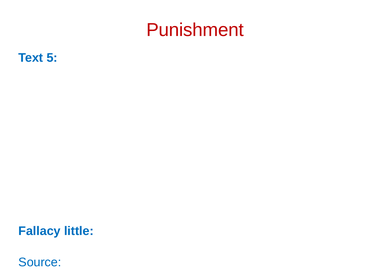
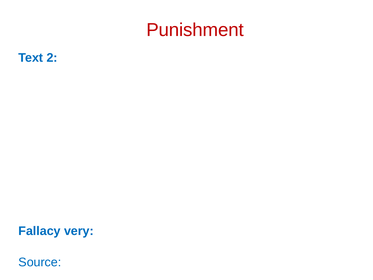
5: 5 -> 2 (52, 58)
little: little -> very (79, 231)
